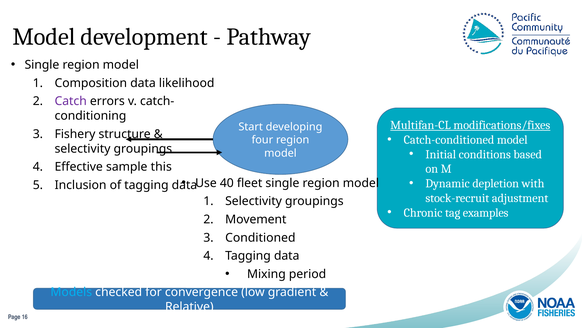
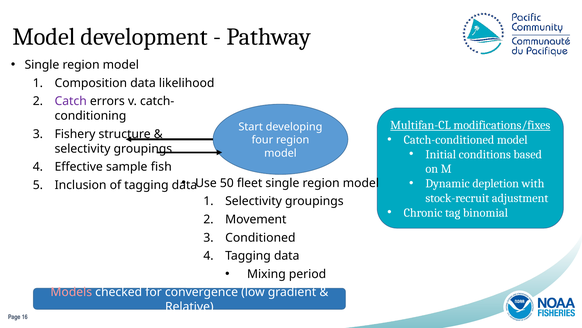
this: this -> fish (161, 167)
40: 40 -> 50 (227, 183)
examples: examples -> binomial (485, 212)
Models colour: light blue -> pink (71, 292)
